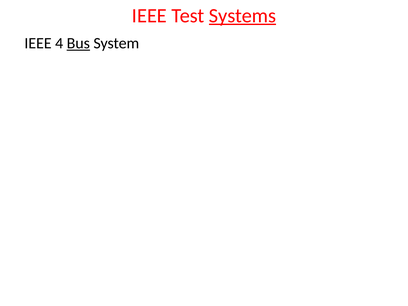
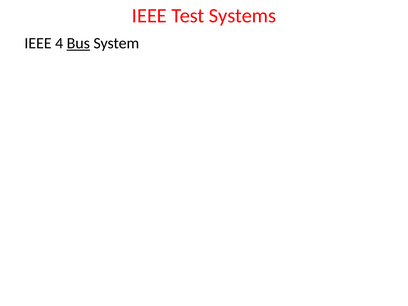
Systems underline: present -> none (243, 16)
